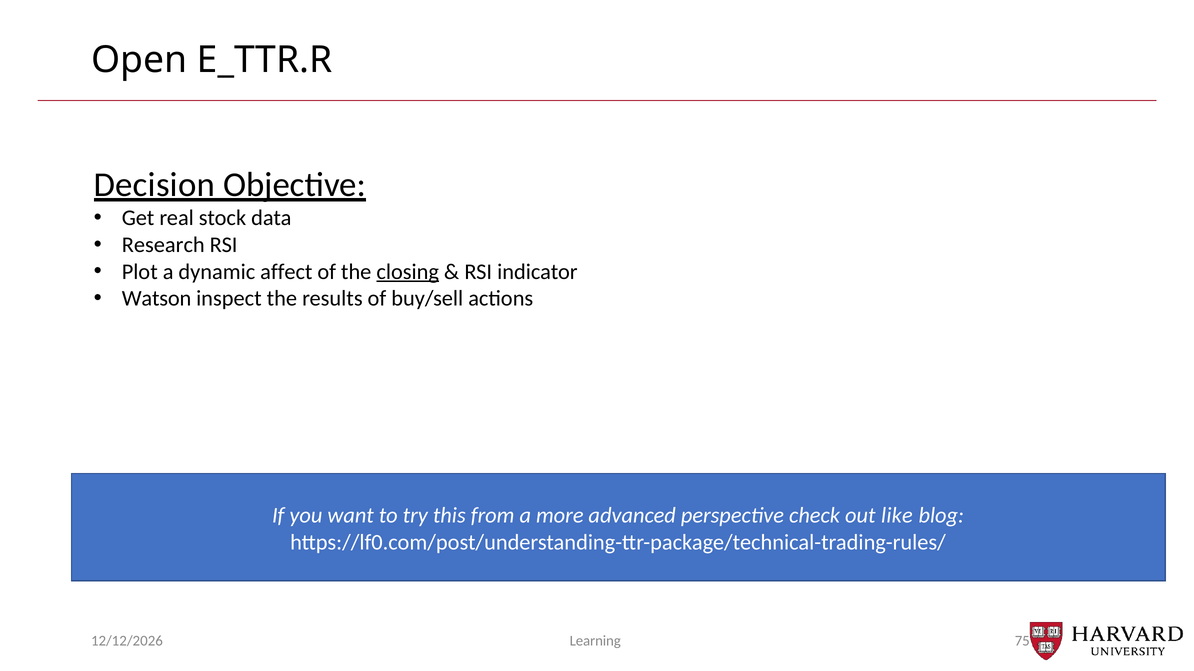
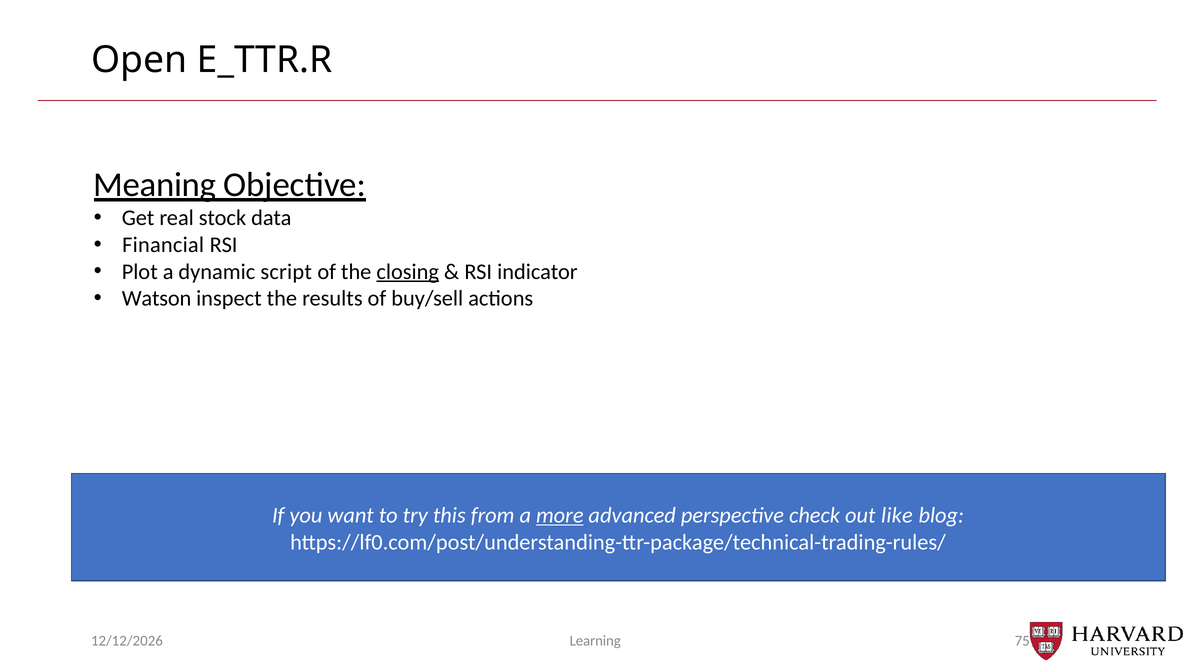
Decision: Decision -> Meaning (155, 185)
Research: Research -> Financial (163, 245)
affect: affect -> script (286, 272)
more underline: none -> present (560, 516)
